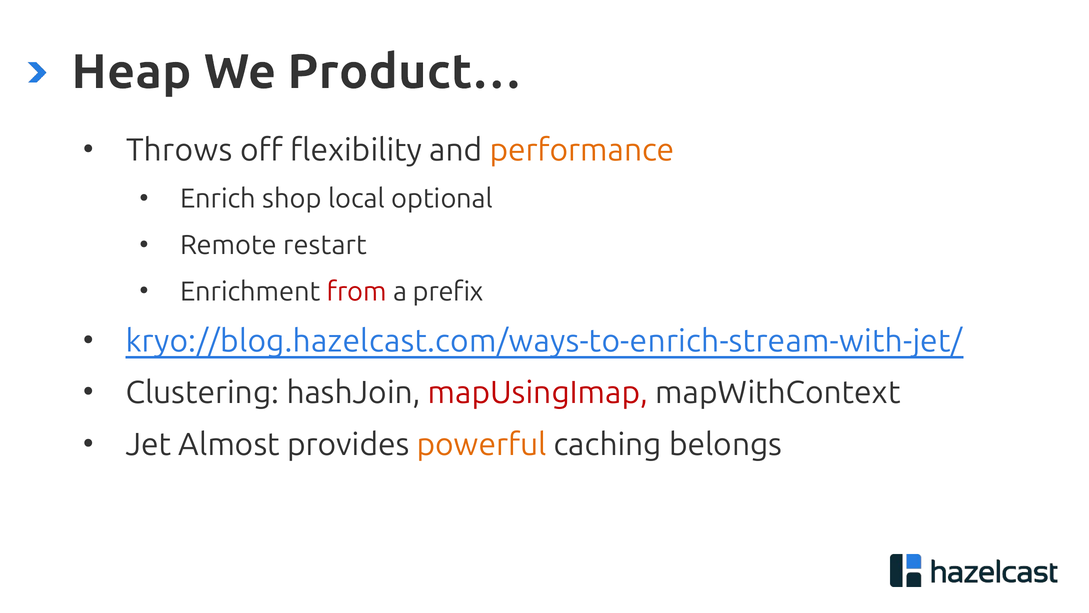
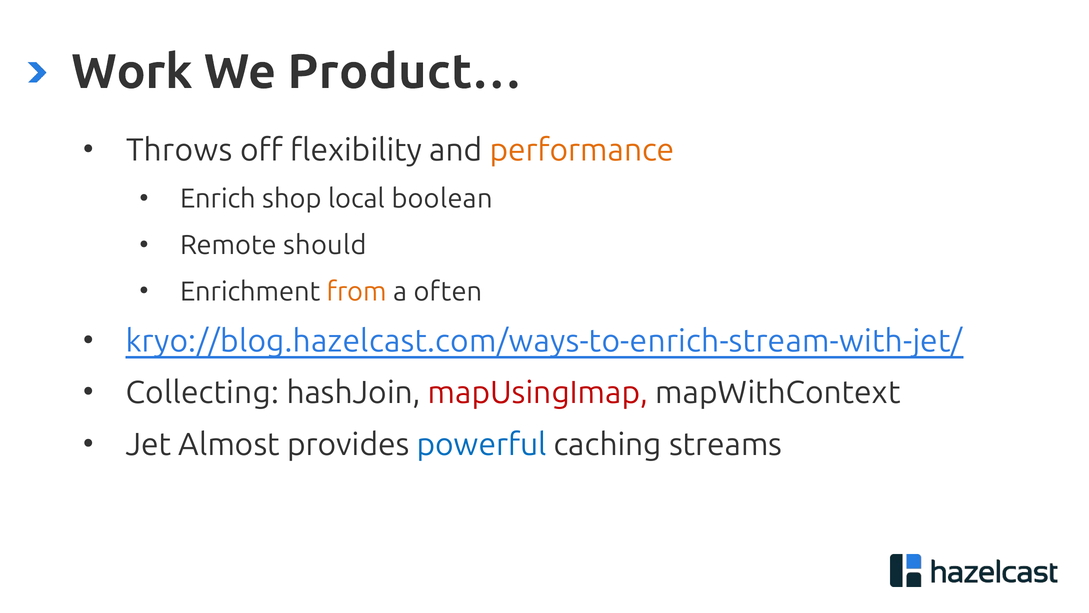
Heap: Heap -> Work (132, 72)
optional: optional -> boolean (442, 199)
restart: restart -> should (325, 245)
from colour: red -> orange (357, 291)
prefix: prefix -> often (448, 291)
Clustering: Clustering -> Collecting (202, 393)
powerful colour: orange -> blue (482, 444)
belongs: belongs -> streams (726, 444)
